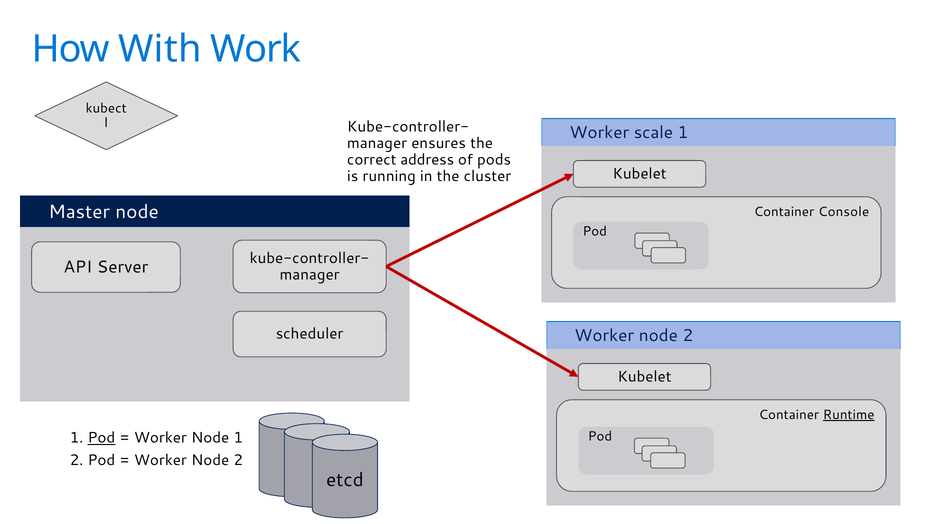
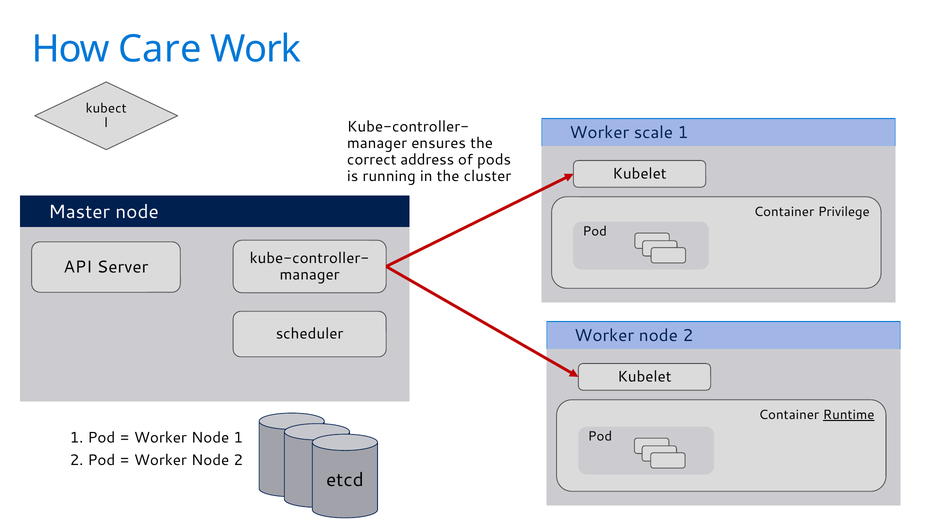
With: With -> Care (160, 49)
Console: Console -> Privilege (844, 212)
Pod underline: present -> none (101, 438)
